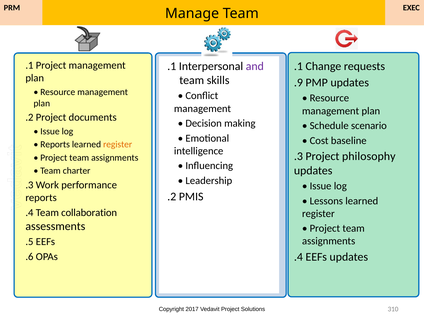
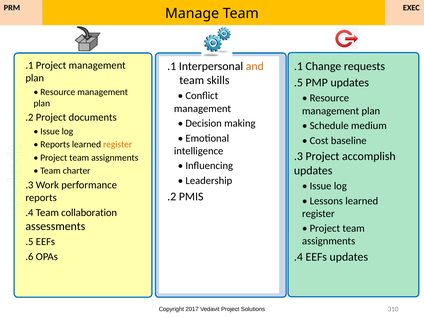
and colour: purple -> orange (255, 66)
.9: .9 -> .5 (298, 83)
scenario: scenario -> medium (369, 126)
philosophy: philosophy -> accomplish (369, 156)
